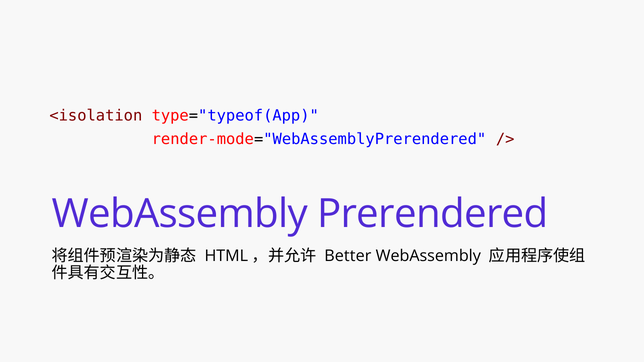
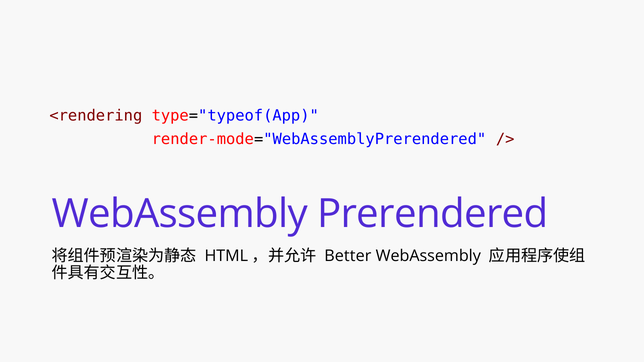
<isolation: <isolation -> <rendering (96, 116)
